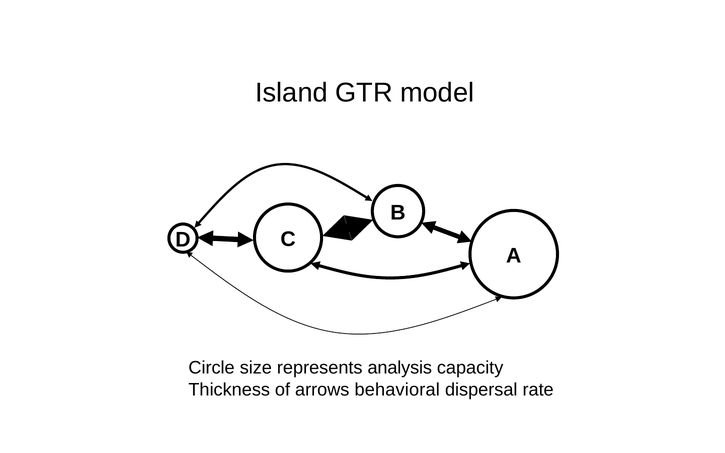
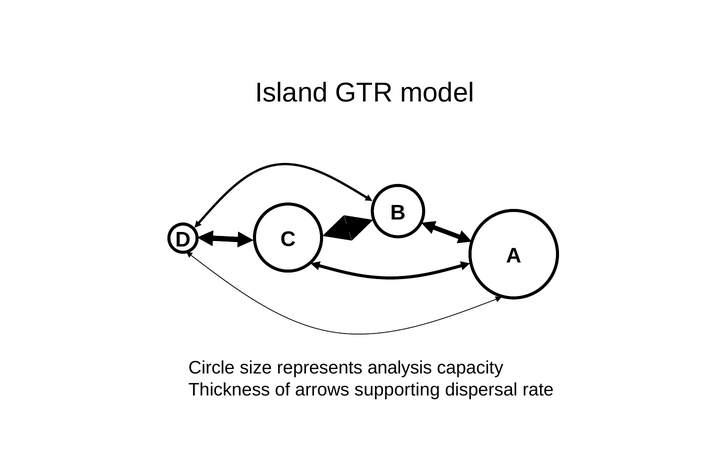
behavioral: behavioral -> supporting (397, 390)
